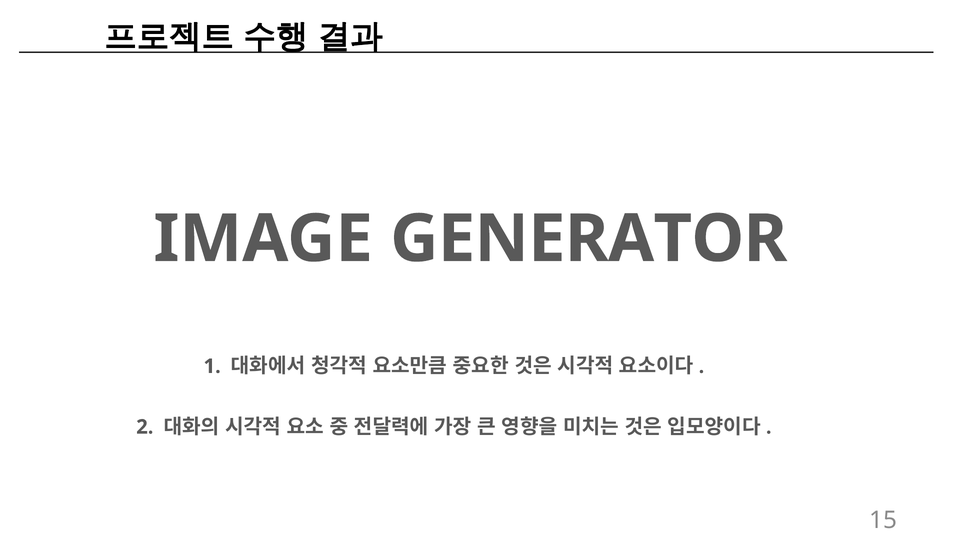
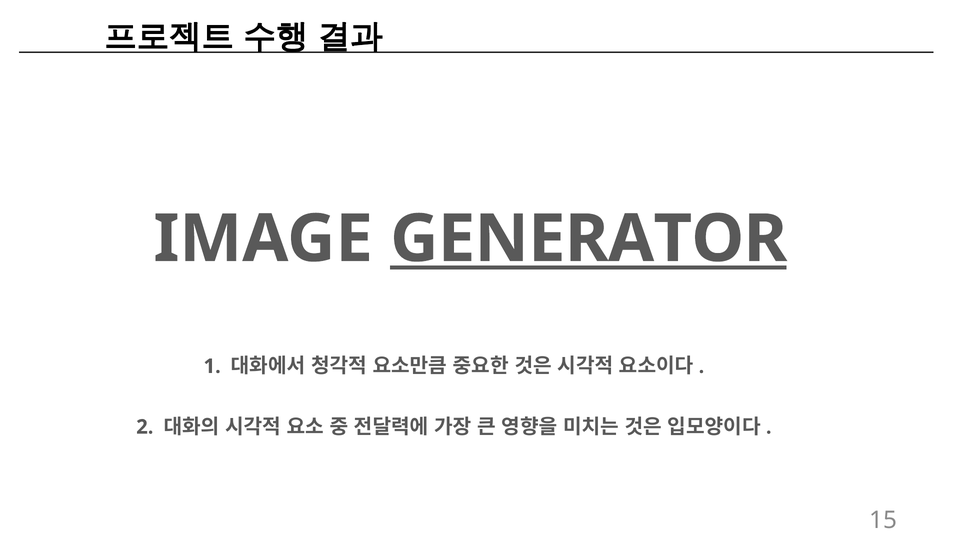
GENERATOR underline: none -> present (589, 239)
